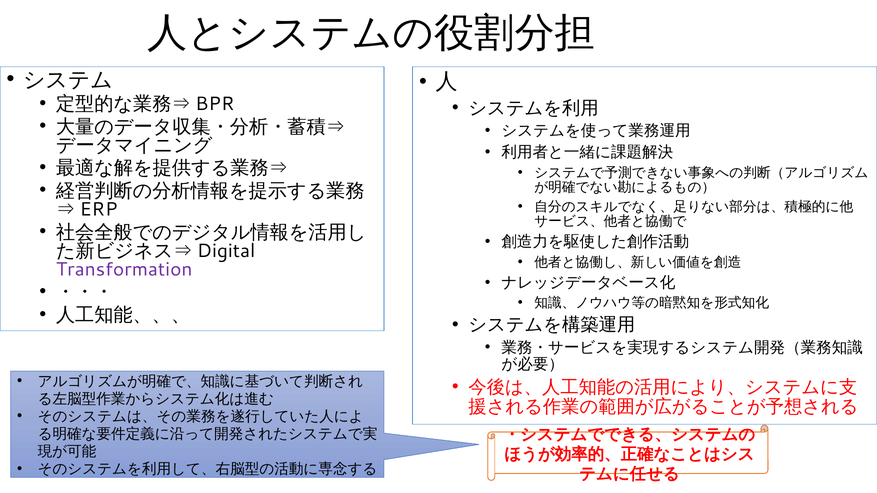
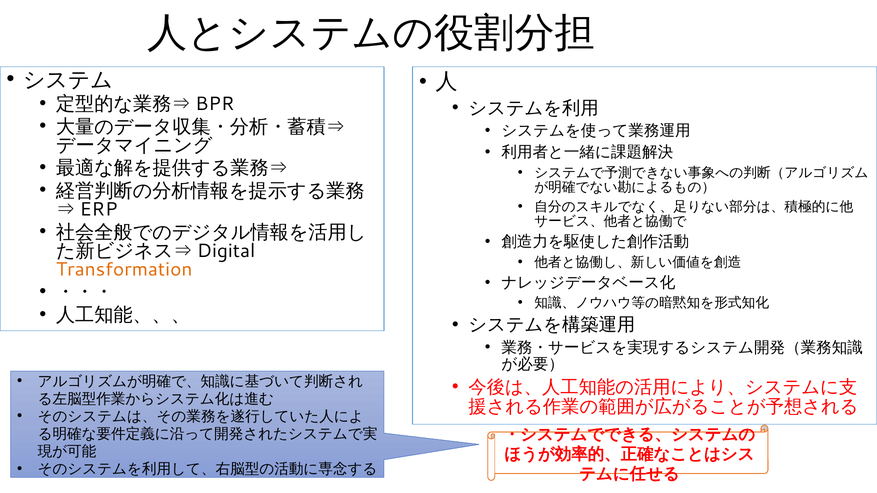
Transformation colour: purple -> orange (124, 270)
